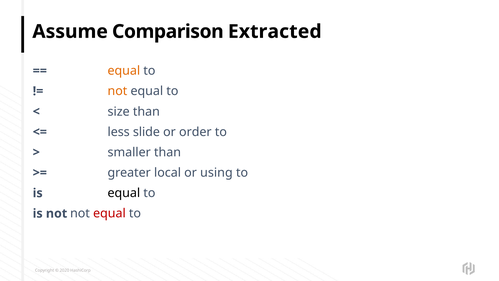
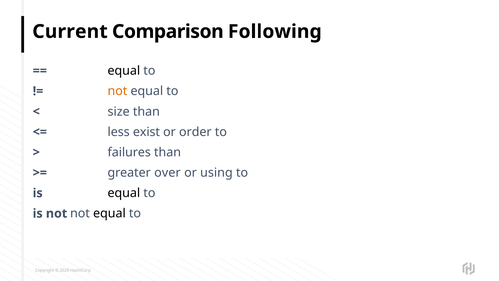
Assume: Assume -> Current (70, 32)
Extracted: Extracted -> Following (275, 32)
equal colour: orange -> black (124, 71)
slide: slide -> exist (146, 132)
smaller: smaller -> failures (129, 152)
local: local -> over (167, 173)
equal colour: red -> black (109, 213)
